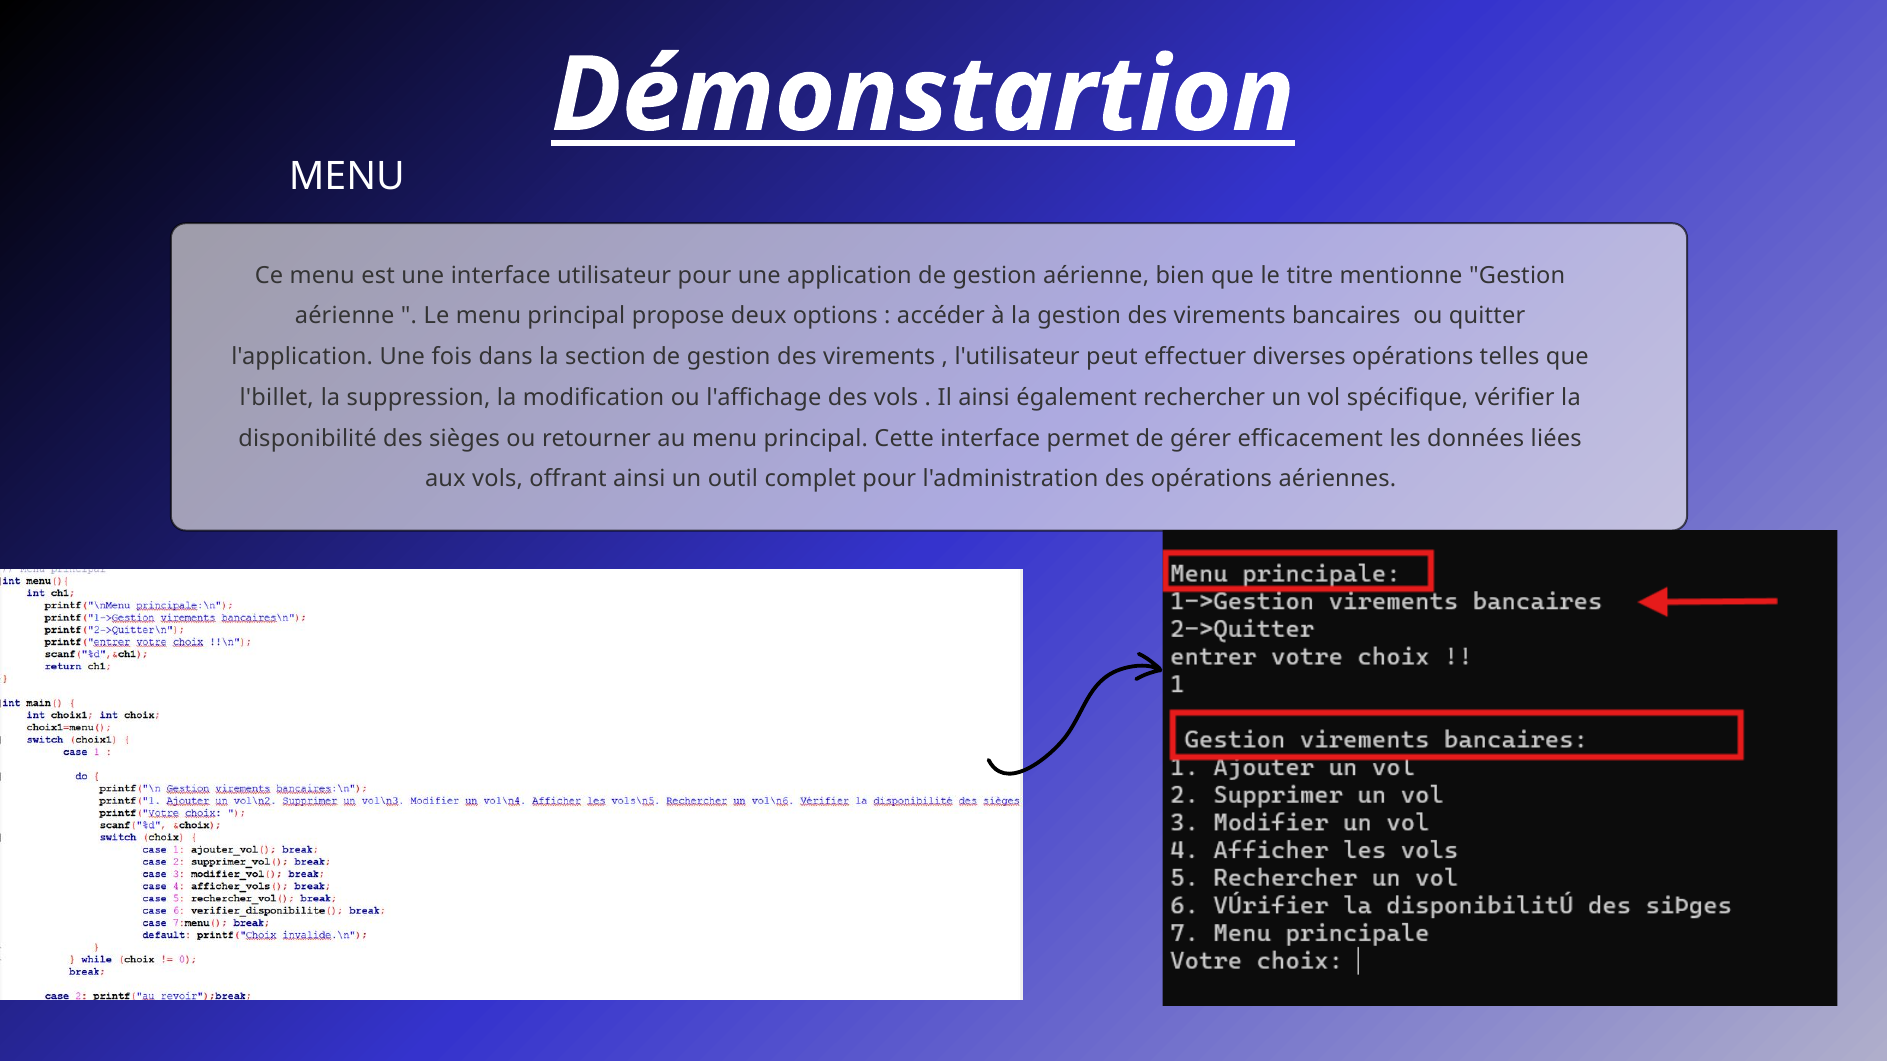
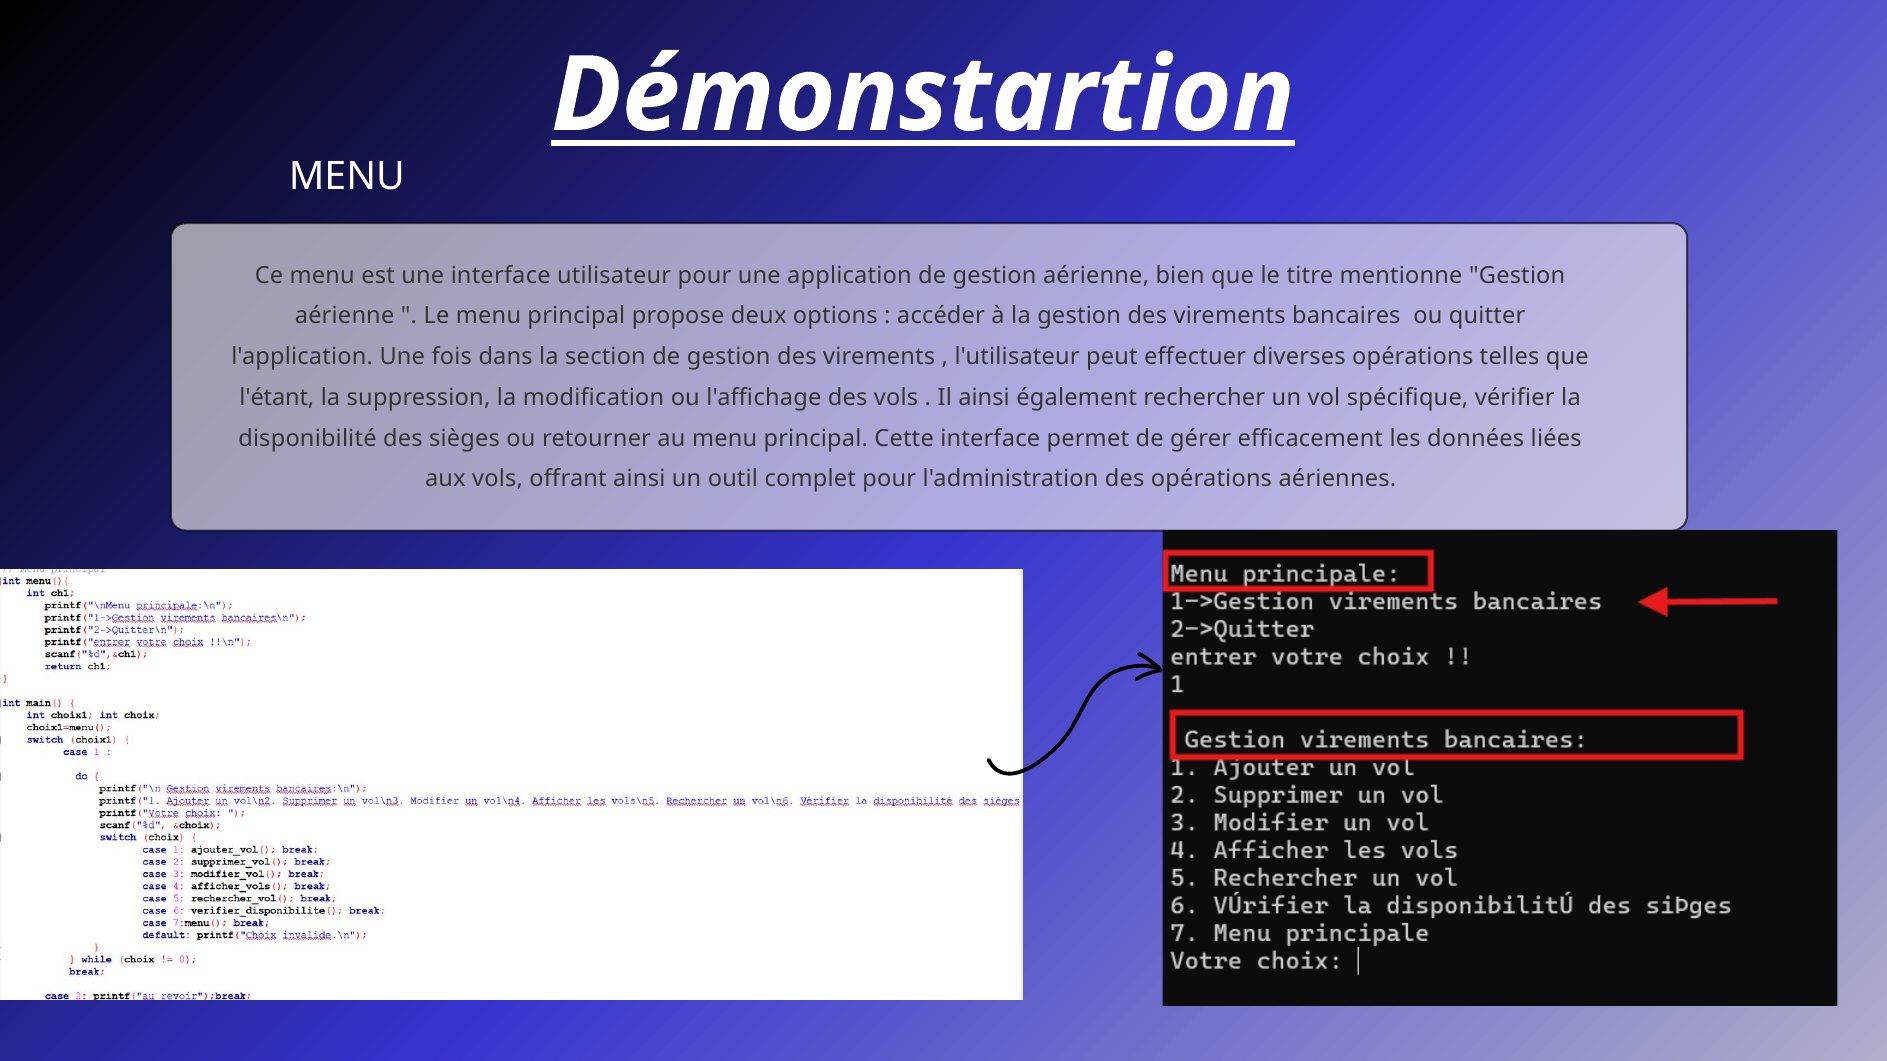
l'billet: l'billet -> l'étant (277, 398)
